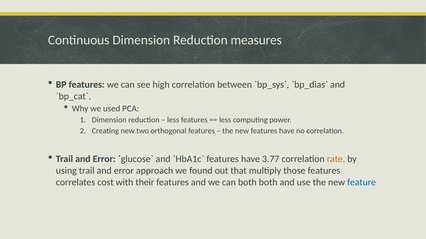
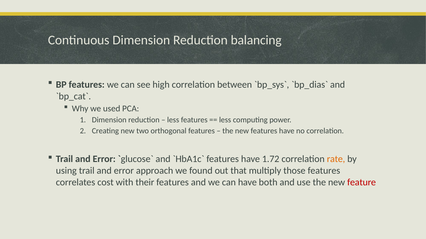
measures: measures -> balancing (256, 40)
3.77: 3.77 -> 1.72 (271, 159)
can both: both -> have (247, 183)
feature colour: blue -> red (362, 183)
